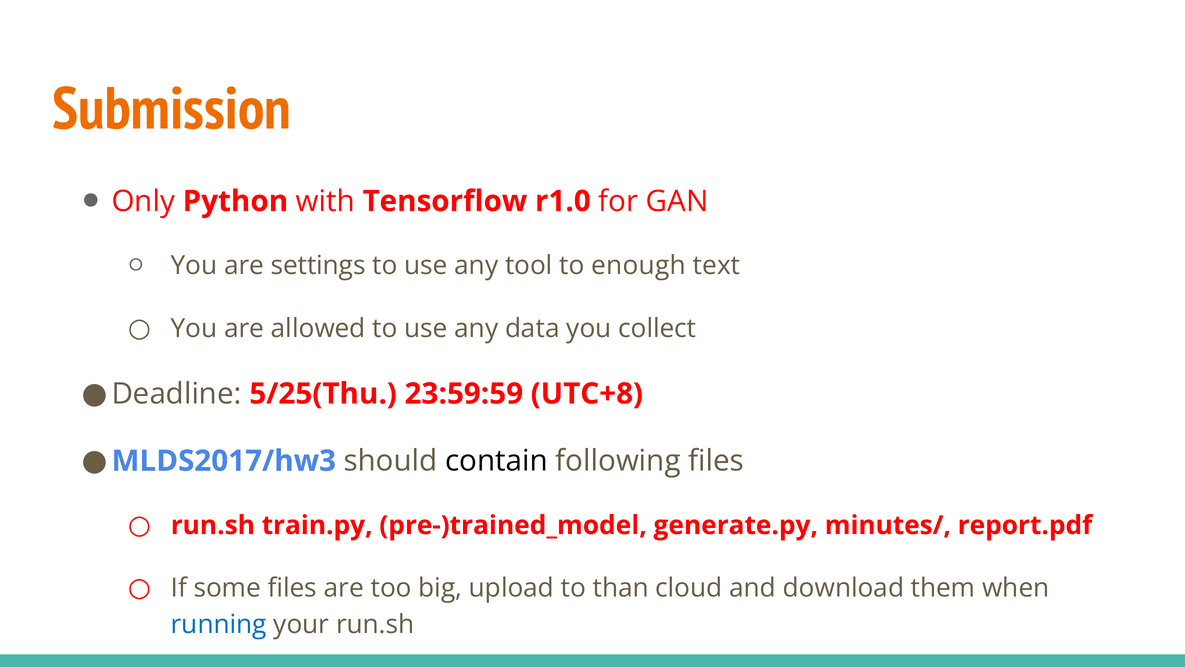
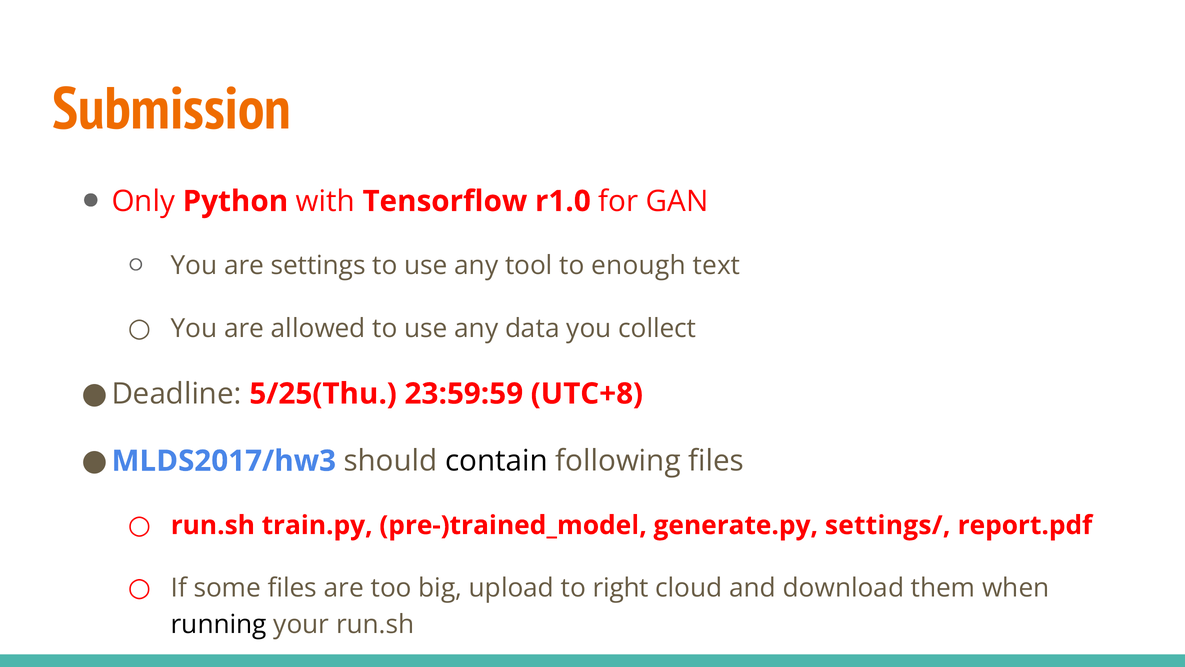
minutes/: minutes/ -> settings/ (888, 525)
than: than -> right (621, 588)
running colour: blue -> black (219, 624)
